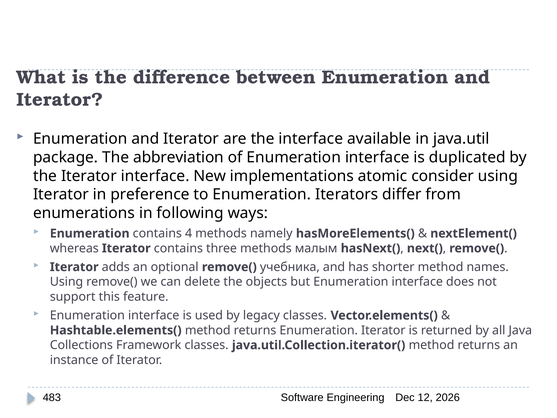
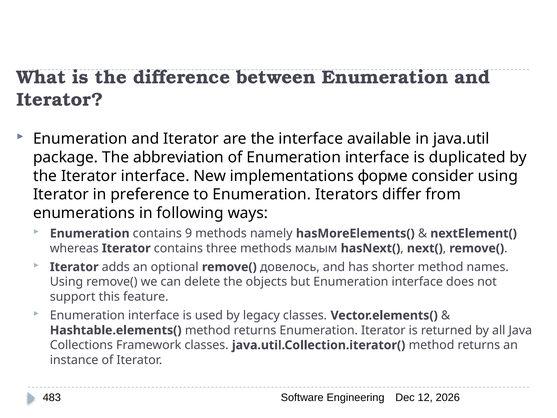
atomic: atomic -> форме (383, 176)
4: 4 -> 9 (189, 233)
учебника: учебника -> довелось (290, 267)
